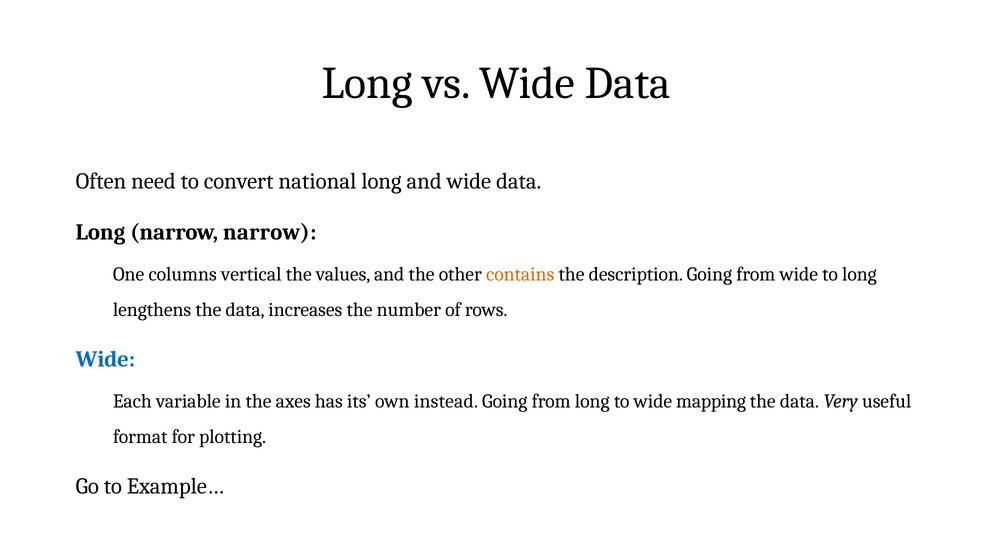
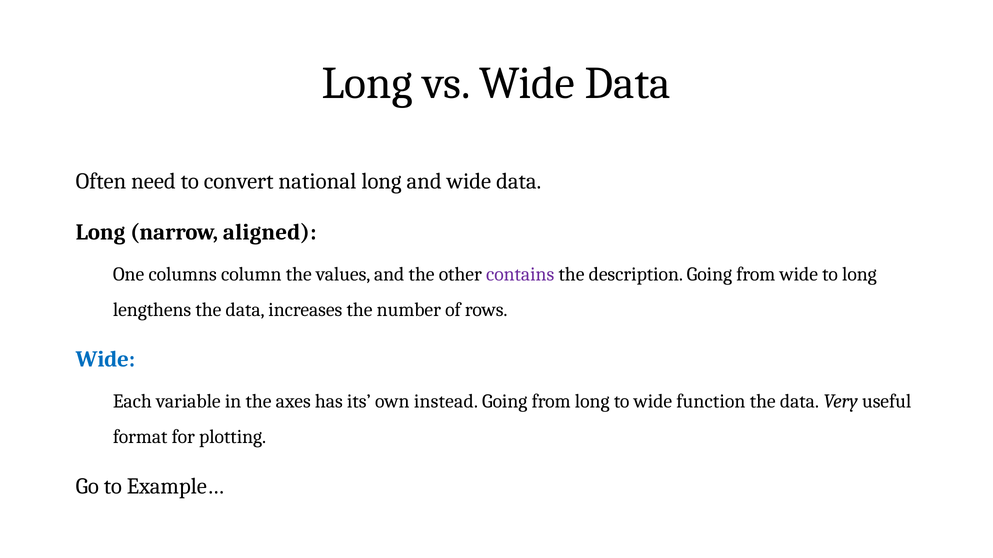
narrow narrow: narrow -> aligned (270, 233)
vertical: vertical -> column (251, 275)
contains colour: orange -> purple (520, 275)
mapping: mapping -> function (711, 402)
